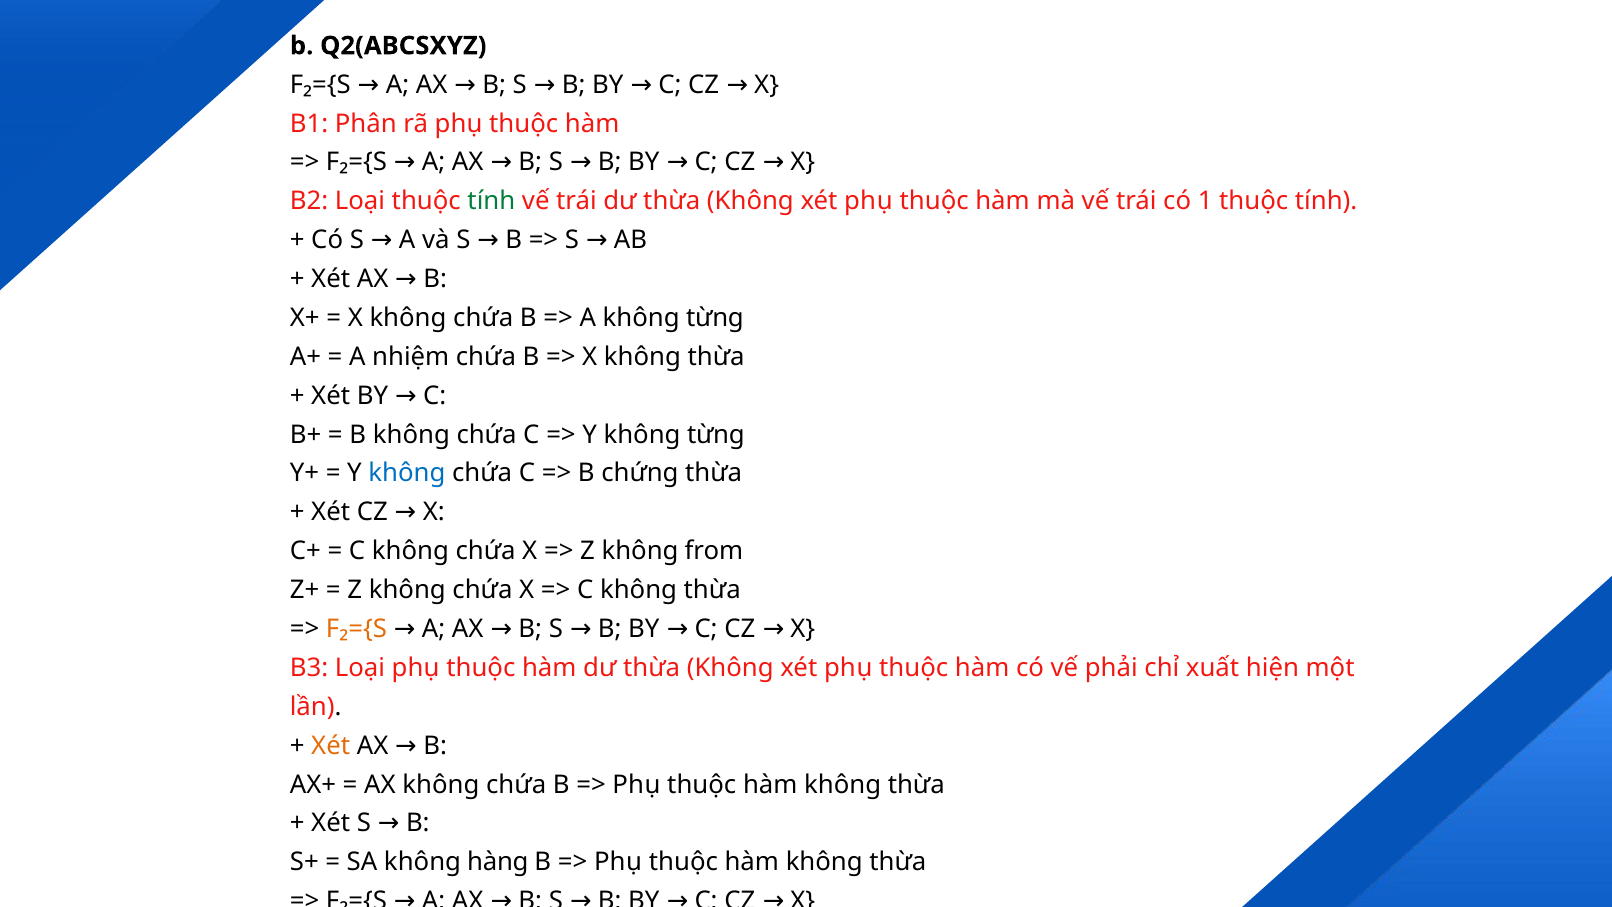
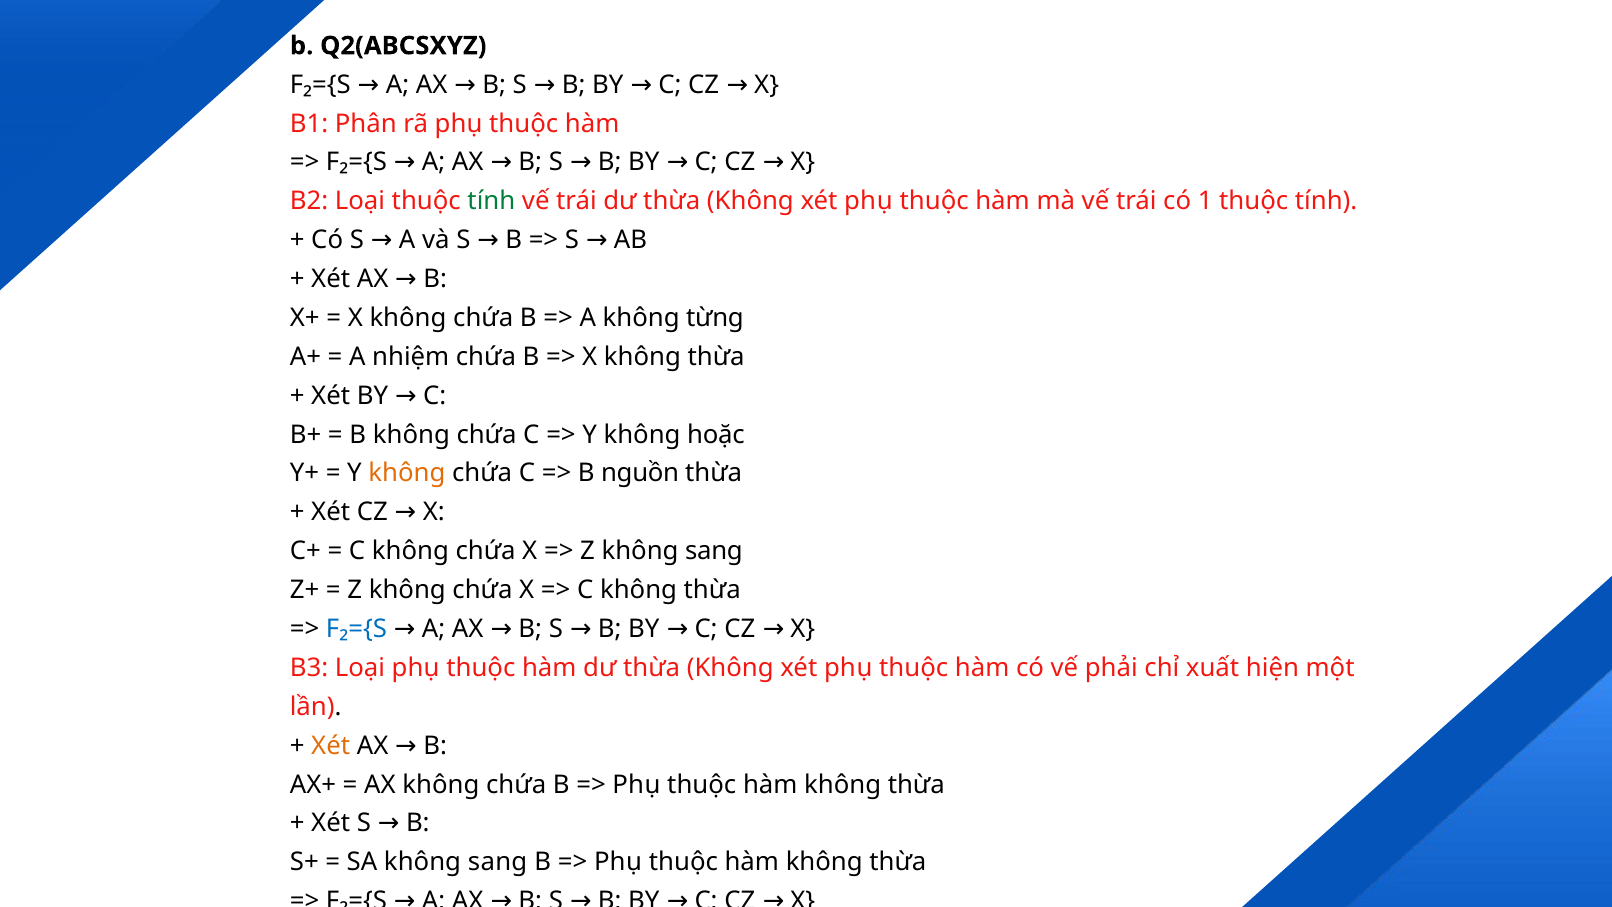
Y không từng: từng -> hoặc (716, 434)
không colour: blue -> orange (407, 473)
chứng: chứng -> nguồn (640, 473)
Z không from: from -> sang (714, 551)
F₂={S colour: orange -> blue (356, 629)
SA không hàng: hàng -> sang (498, 862)
